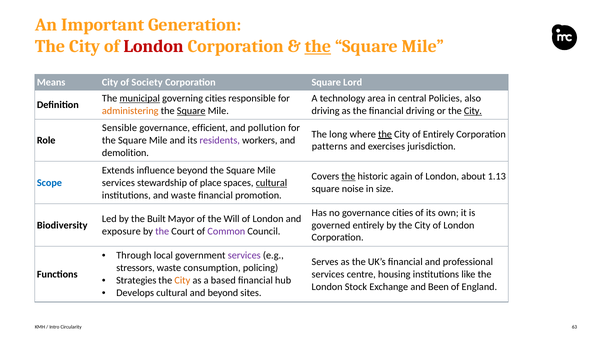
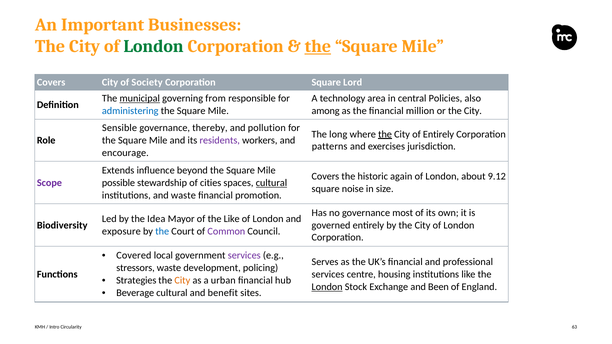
Generation: Generation -> Businesses (195, 25)
London colour: red -> green (154, 46)
Means: Means -> Covers (51, 82)
governing cities: cities -> from (216, 99)
administering colour: orange -> blue (130, 111)
Square underline: present -> none (191, 111)
driving: driving -> among (326, 111)
financial driving: driving -> million (420, 111)
City underline: present -> none (473, 111)
efficient: efficient -> thereby (210, 128)
demolition: demolition -> encourage (125, 153)
the underline: present -> none (348, 177)
1.13: 1.13 -> 9.12 (497, 177)
Scope colour: blue -> purple (49, 183)
services: services -> possible (118, 183)
place: place -> cities (211, 183)
governance cities: cities -> most (403, 213)
Built: Built -> Idea (156, 219)
the Will: Will -> Like (232, 219)
the colour: purple -> blue (162, 232)
Through: Through -> Covered (134, 256)
consumption: consumption -> development (212, 268)
based: based -> urban (223, 281)
London underline: none -> present (327, 287)
Develops: Develops -> Beverage (135, 293)
and beyond: beyond -> benefit (223, 293)
